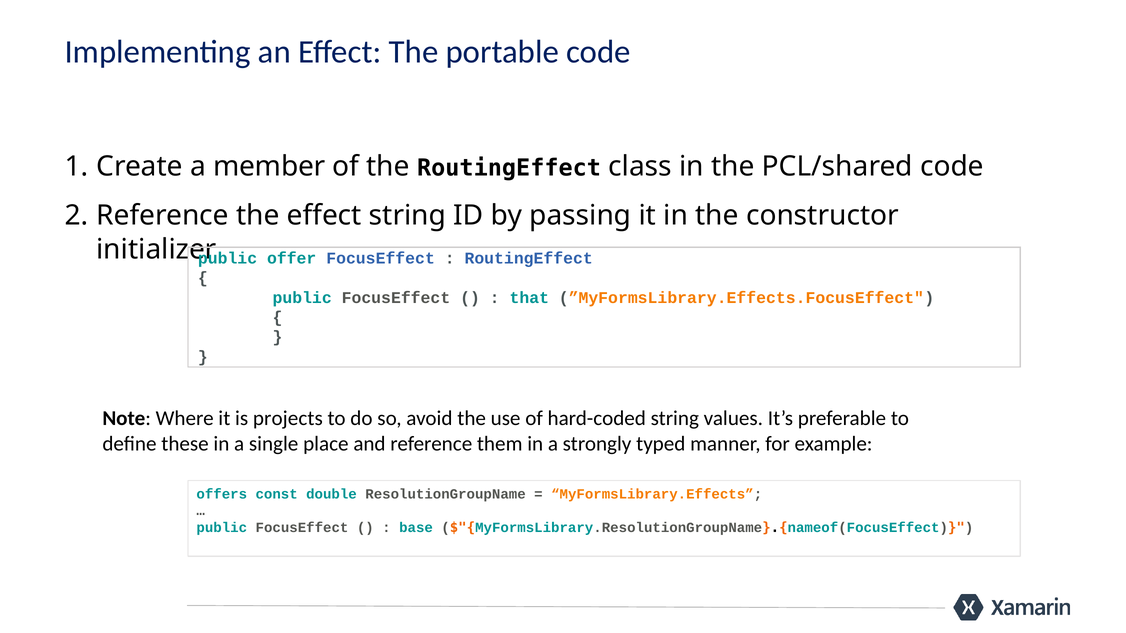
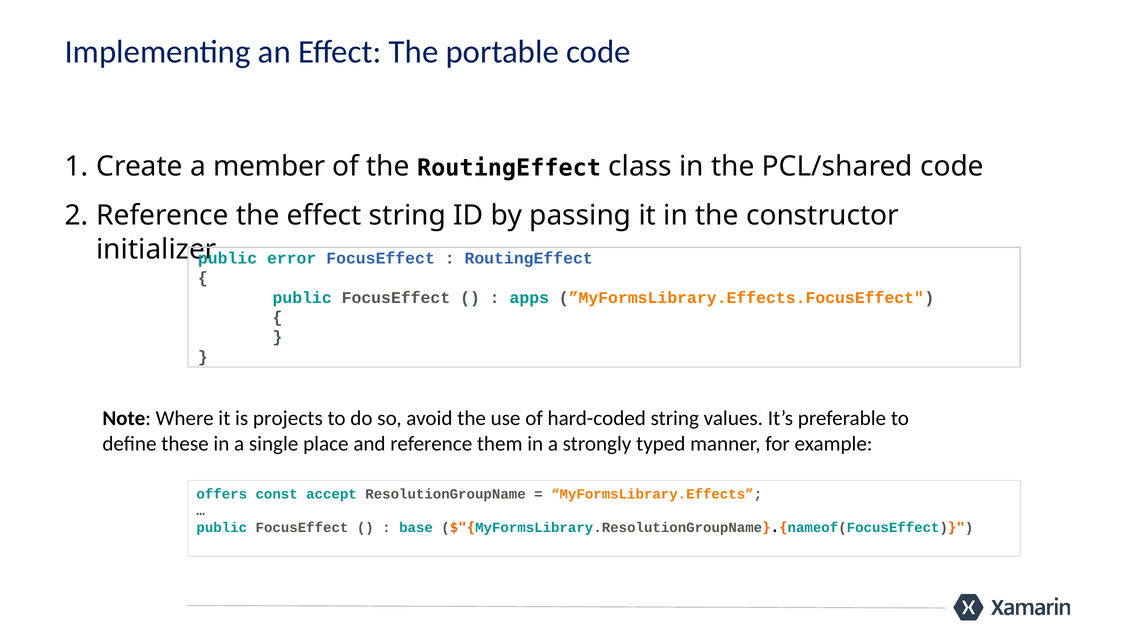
offer: offer -> error (292, 258)
that: that -> apps (529, 298)
double: double -> accept (331, 494)
